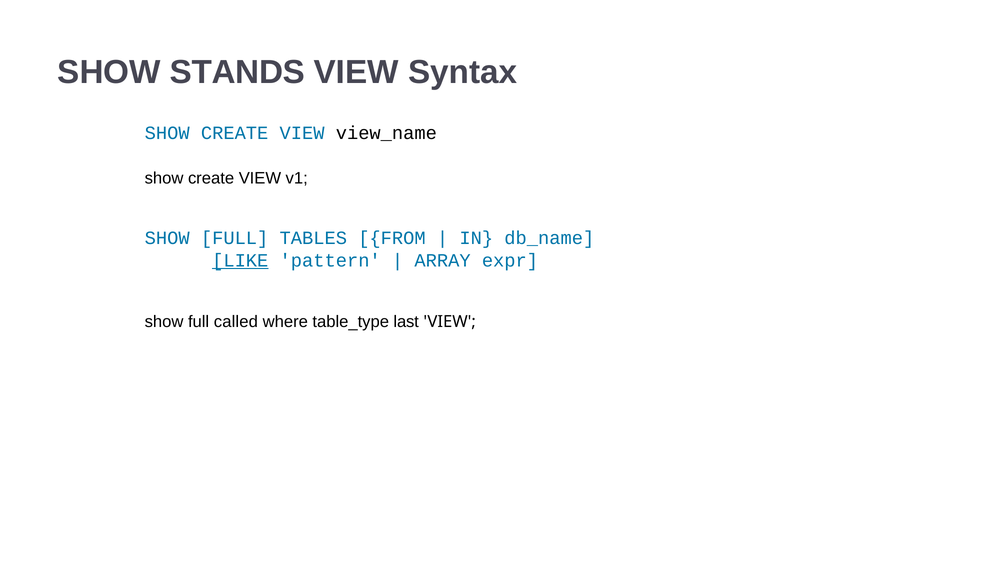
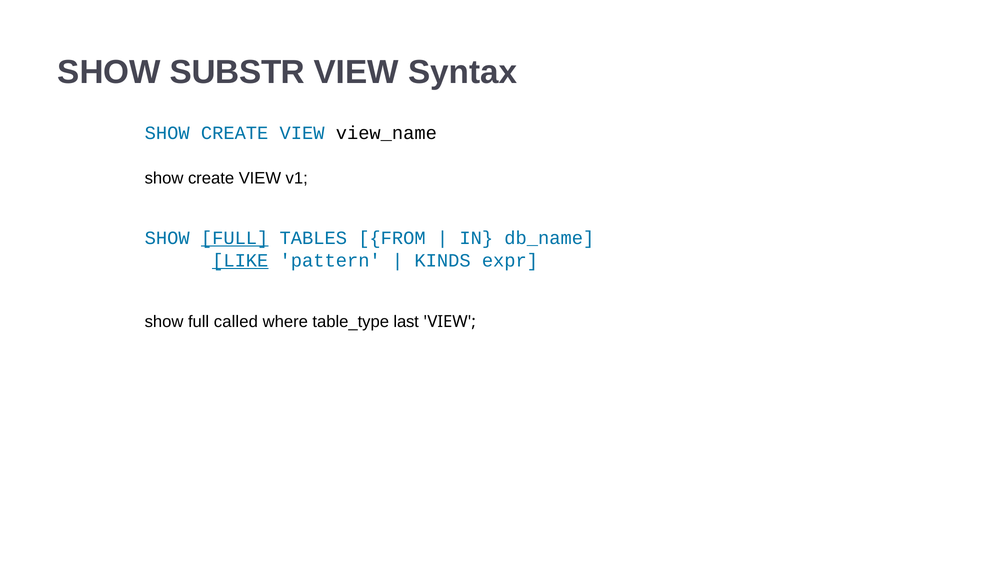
STANDS: STANDS -> SUBSTR (237, 72)
FULL underline: none -> present (235, 238)
ARRAY: ARRAY -> KINDS (443, 260)
